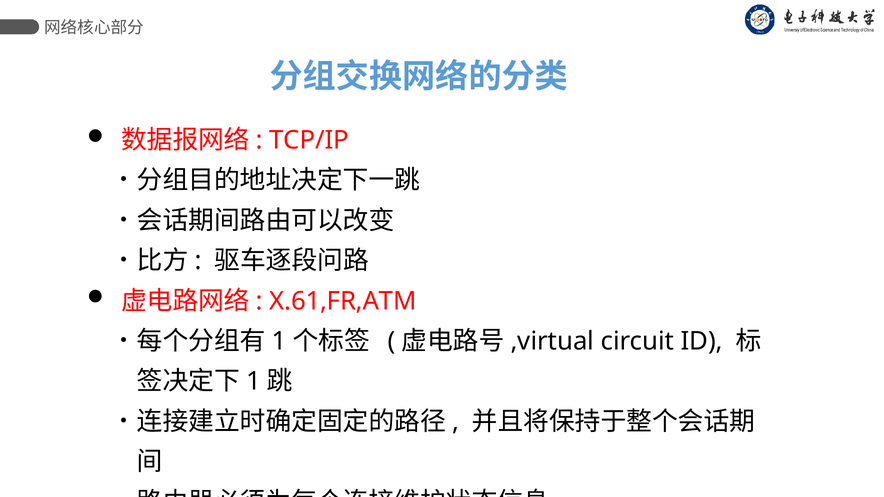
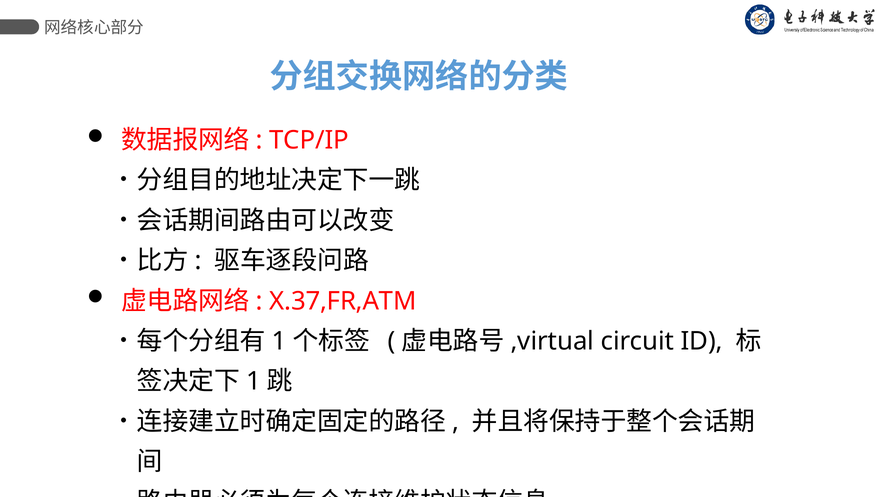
X.61,FR,ATM: X.61,FR,ATM -> X.37,FR,ATM (343, 301)
